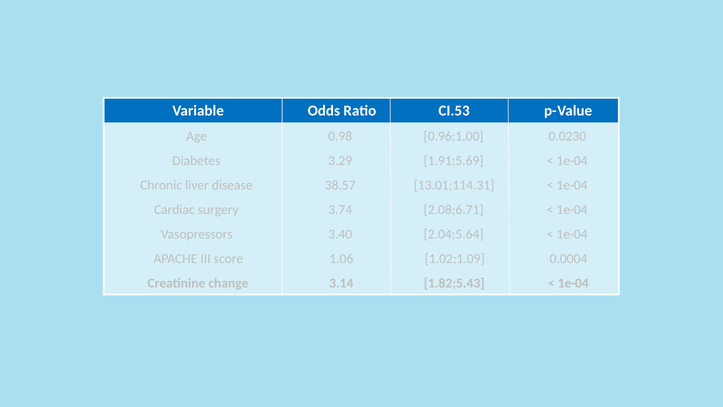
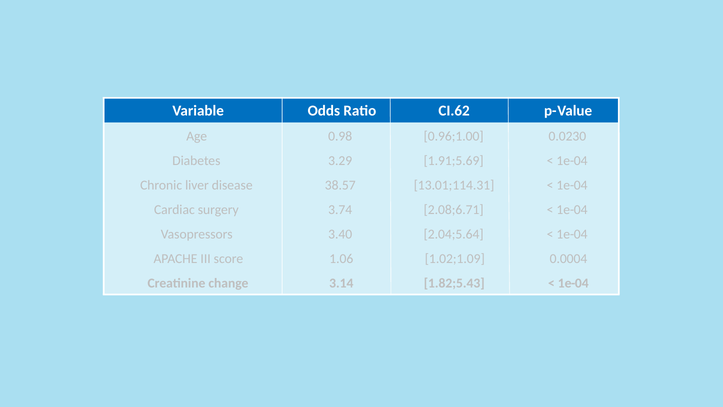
CI.53: CI.53 -> CI.62 (454, 111)
